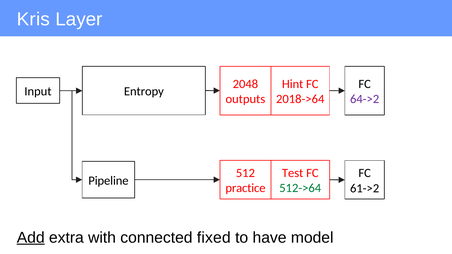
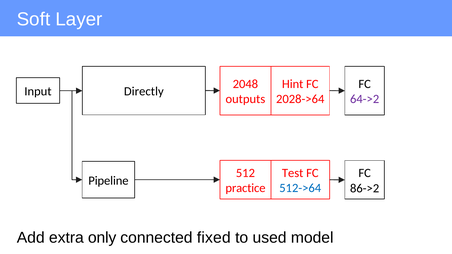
Kris: Kris -> Soft (34, 19)
Entropy: Entropy -> Directly (144, 92)
2018->64: 2018->64 -> 2028->64 (300, 99)
512->64 colour: green -> blue (300, 188)
61->2: 61->2 -> 86->2 (365, 188)
Add underline: present -> none (31, 238)
with: with -> only (102, 238)
have: have -> used (270, 238)
